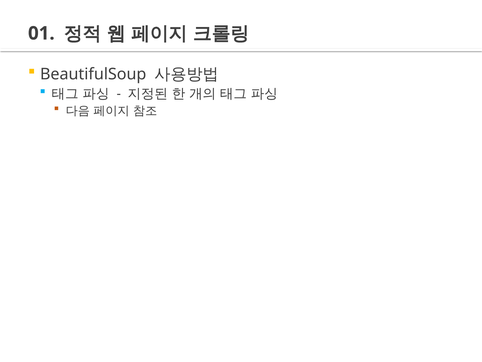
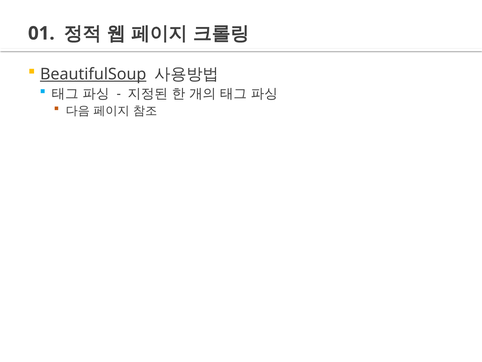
BeautifulSoup underline: none -> present (93, 74)
